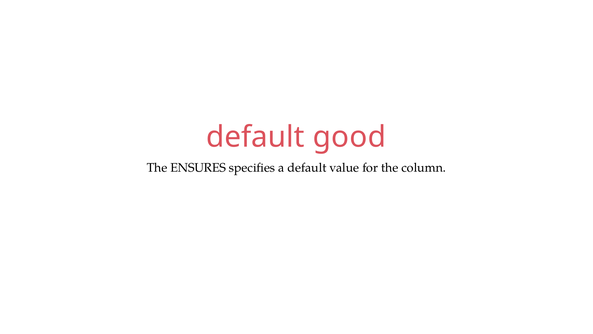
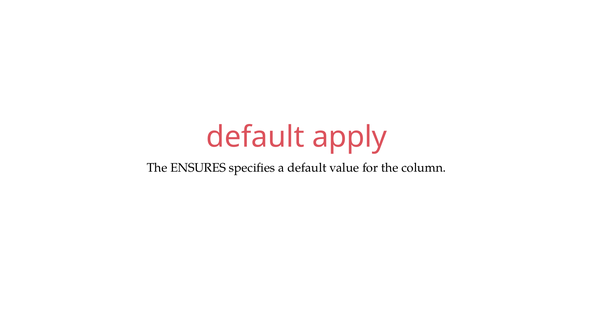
good: good -> apply (350, 137)
